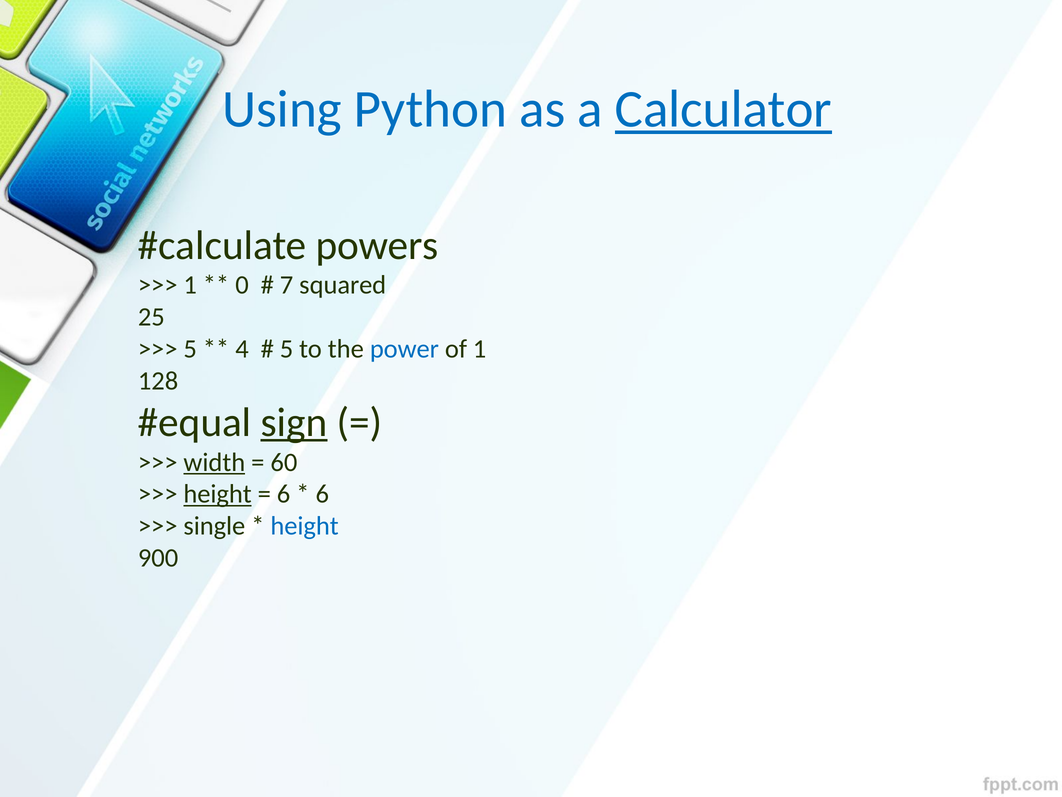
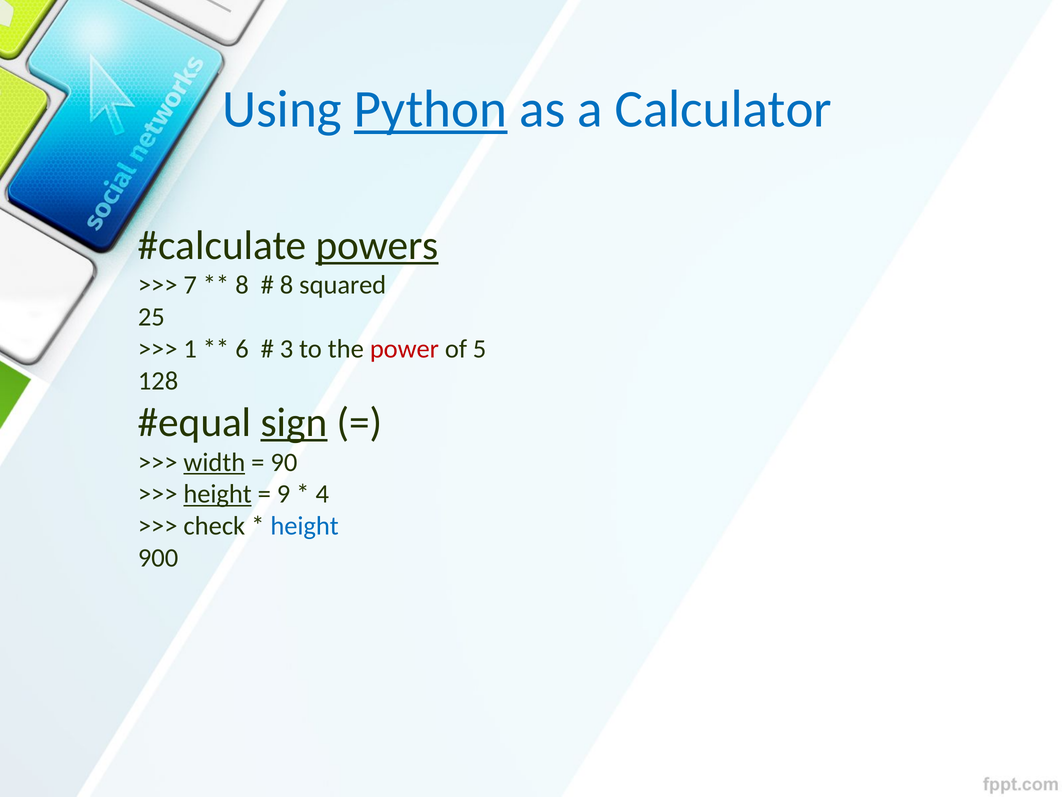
Python underline: none -> present (431, 109)
Calculator underline: present -> none (723, 109)
powers underline: none -> present (377, 245)
1: 1 -> 7 (190, 285)
0: 0 -> 8 (242, 285)
7: 7 -> 8 (286, 285)
5: 5 -> 1 (190, 349)
4: 4 -> 6 (242, 349)
5: 5 -> 3 (286, 349)
power colour: blue -> red (404, 349)
of 1: 1 -> 5 (480, 349)
60: 60 -> 90 (284, 462)
6: 6 -> 9 (284, 494)
6: 6 -> 4 (322, 494)
single: single -> check (214, 526)
